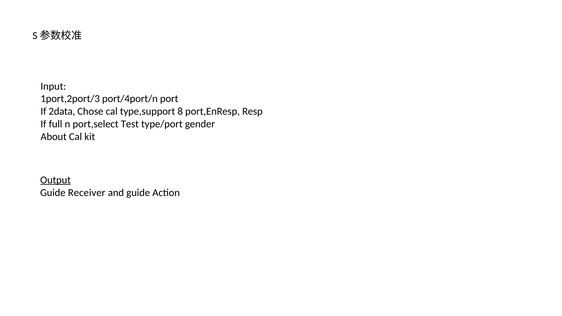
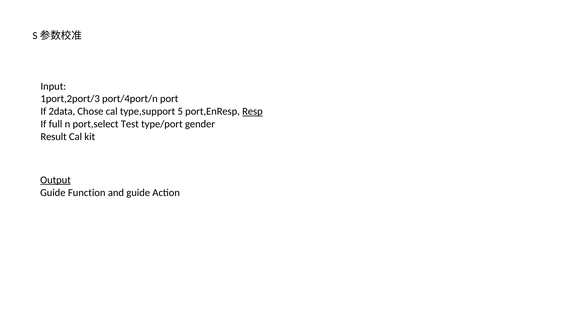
8: 8 -> 5 (180, 112)
Resp underline: none -> present (252, 112)
About: About -> Result (54, 137)
Receiver: Receiver -> Function (87, 193)
